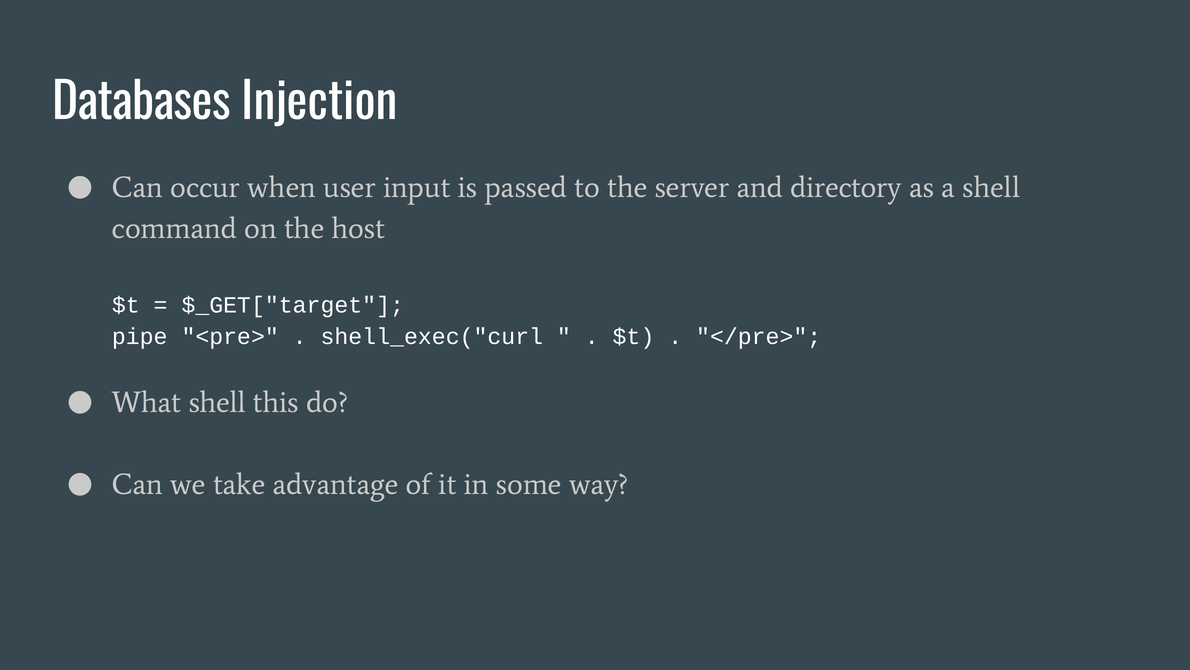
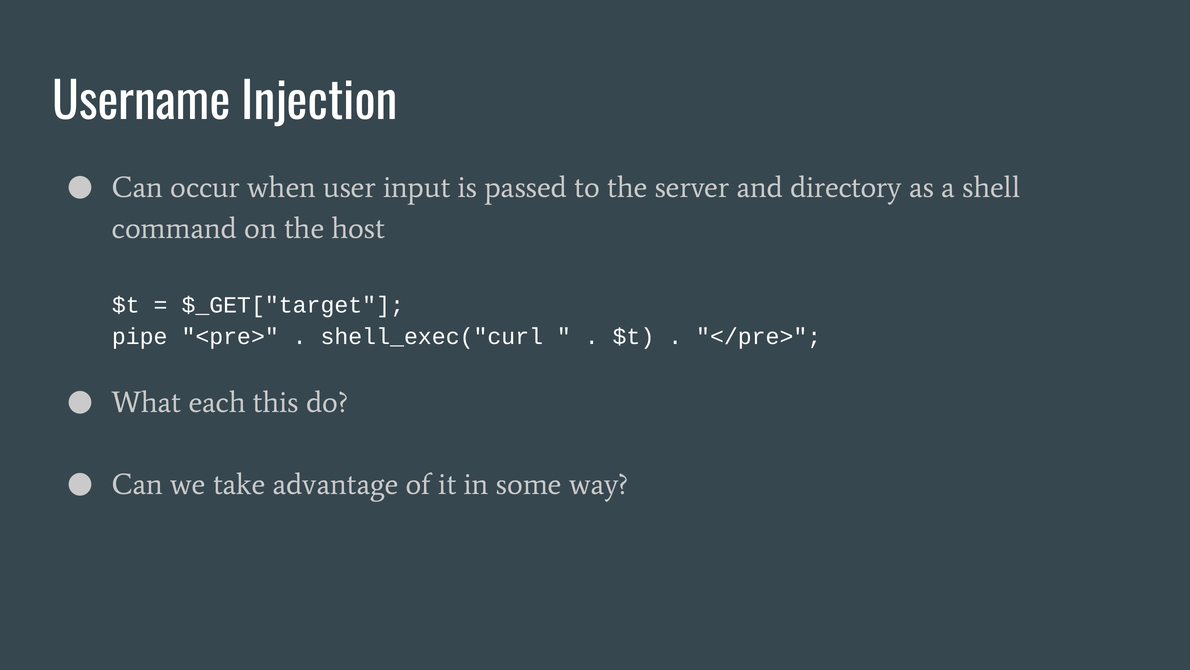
Databases: Databases -> Username (141, 103)
What shell: shell -> each (217, 402)
